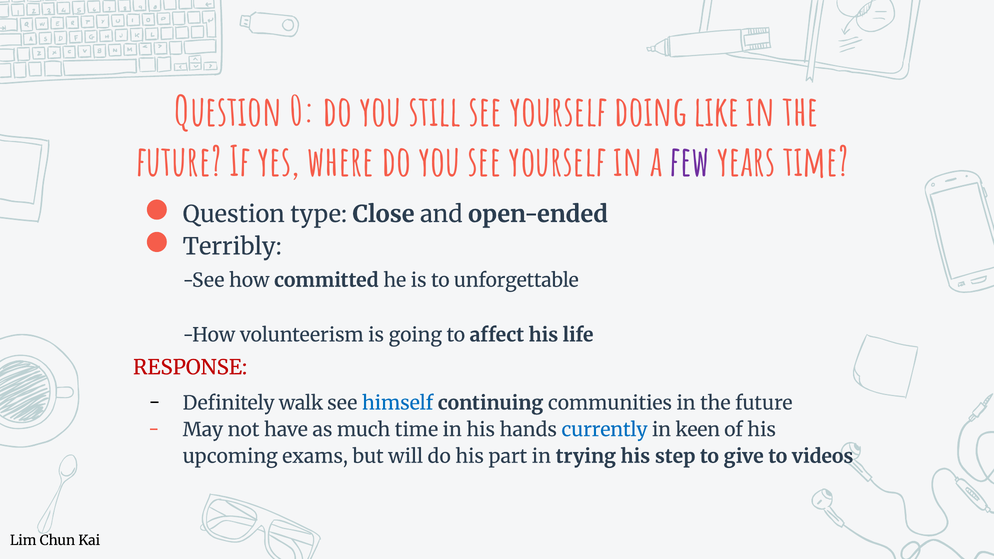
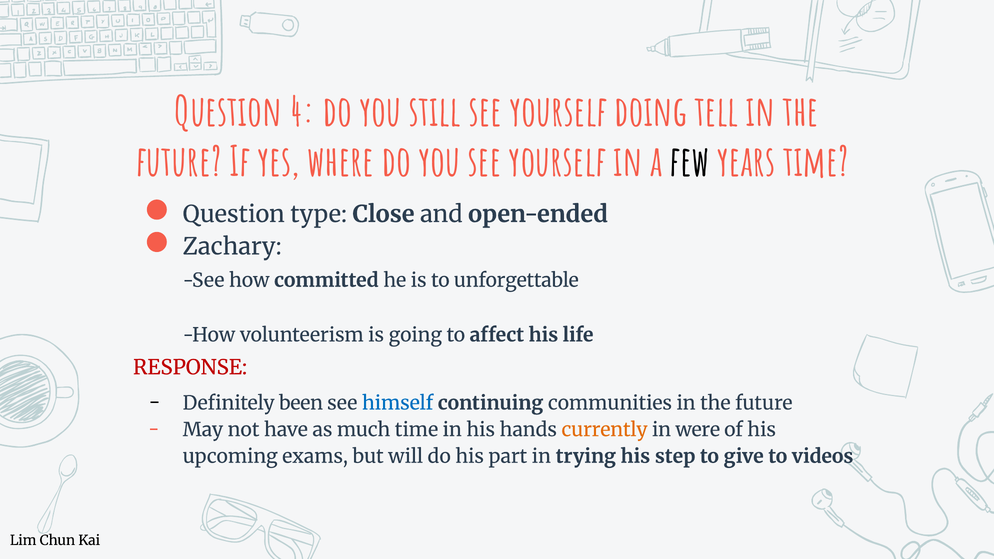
0: 0 -> 4 (302, 113)
like: like -> tell (717, 113)
few colour: purple -> black (690, 162)
Terribly: Terribly -> Zachary (232, 247)
walk: walk -> been (301, 403)
currently colour: blue -> orange (605, 430)
keen: keen -> were (698, 430)
